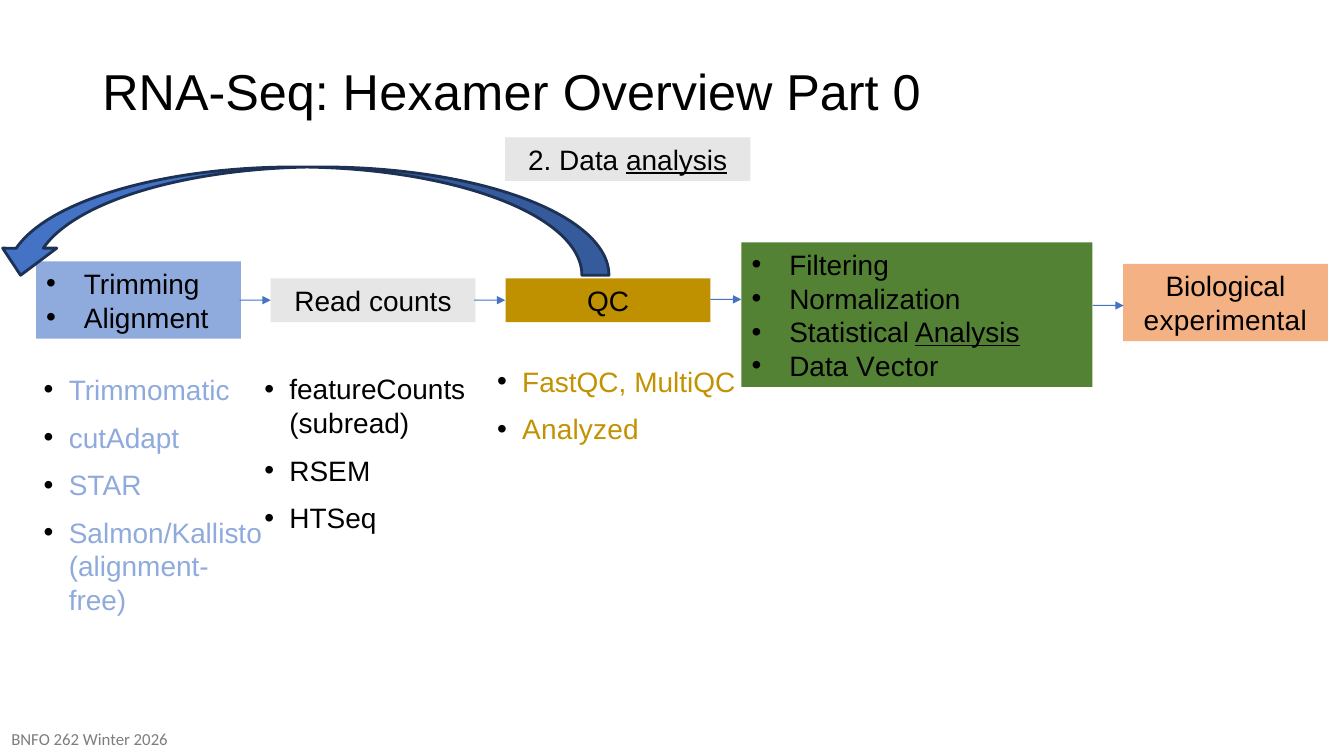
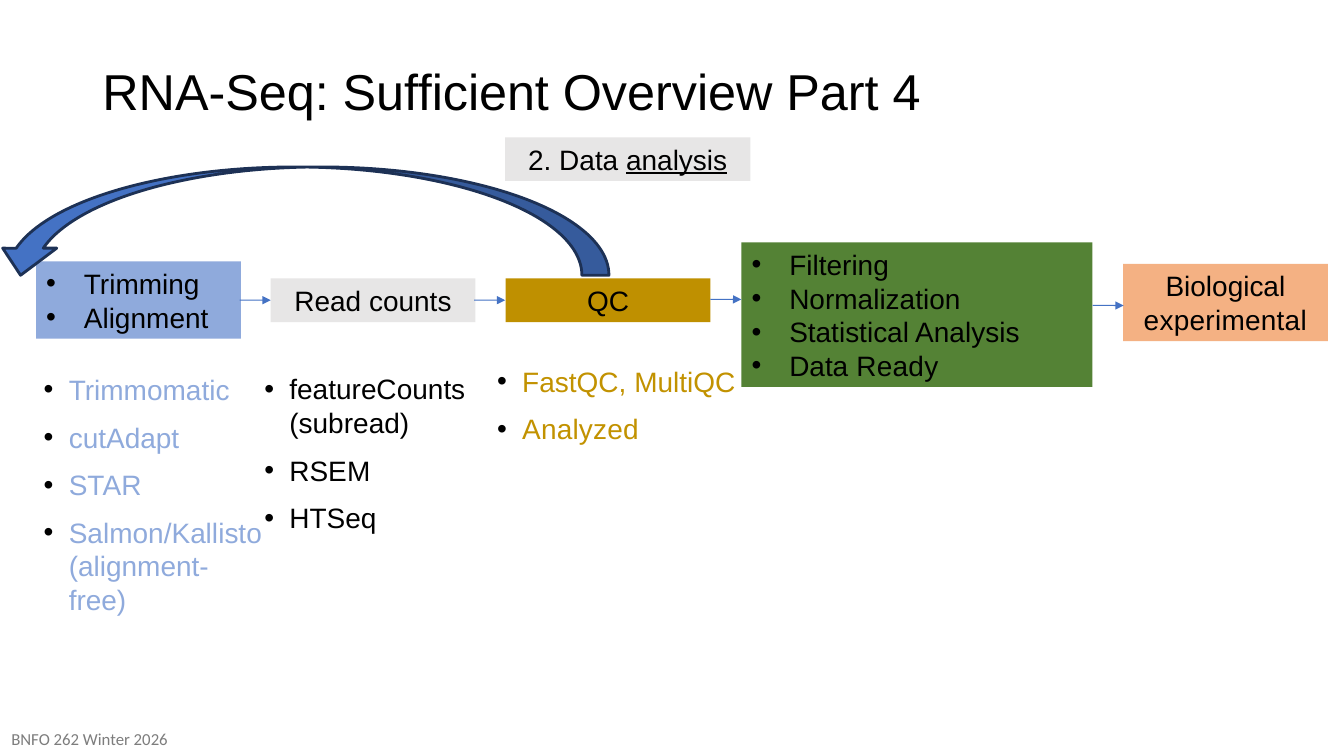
Hexamer: Hexamer -> Sufficient (446, 94)
0: 0 -> 4 (907, 94)
Analysis underline: present -> none (967, 333)
Vector: Vector -> Ready (897, 367)
